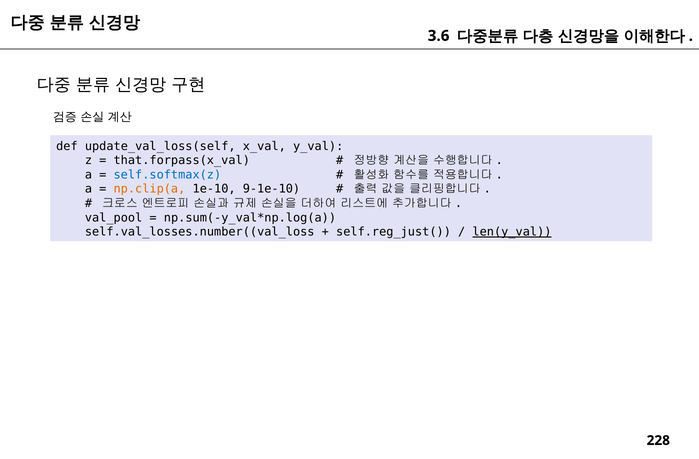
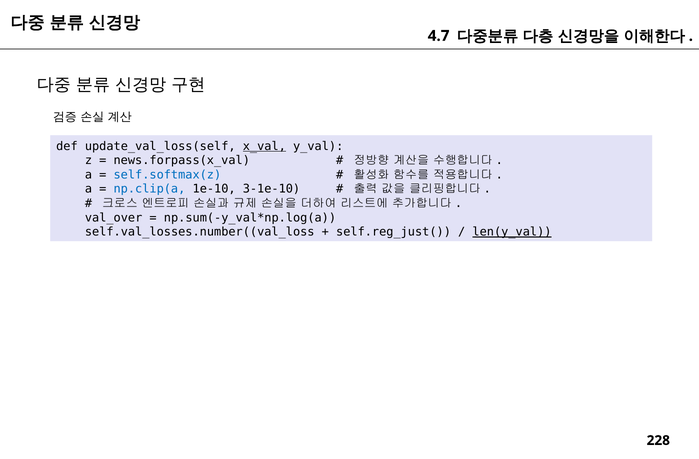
3.6: 3.6 -> 4.7 (439, 36)
x_val underline: none -> present (264, 146)
that.forpass(x_val: that.forpass(x_val -> news.forpass(x_val (182, 160)
np.clip(a colour: orange -> blue (149, 189)
9-1e-10: 9-1e-10 -> 3-1e-10 (271, 189)
val_pool: val_pool -> val_over (114, 218)
